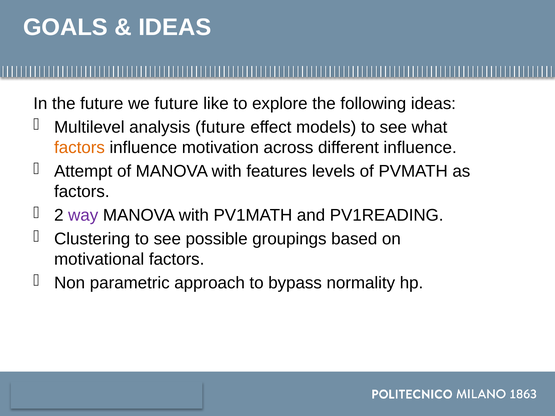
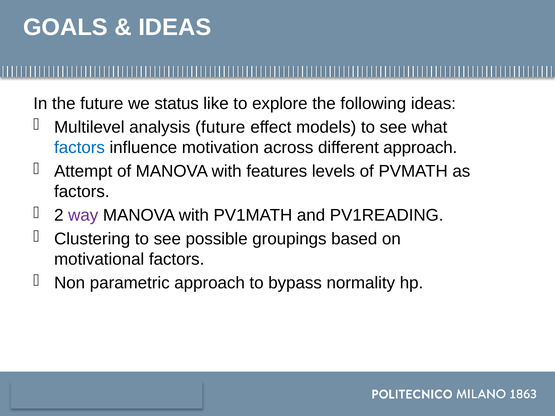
we future: future -> status (177, 104)
factors colour: orange -> blue (79, 148)
different influence: influence -> approach (420, 148)
